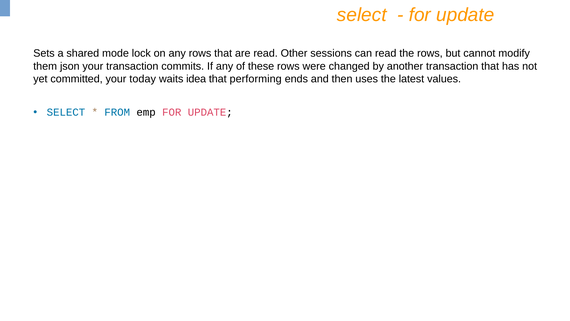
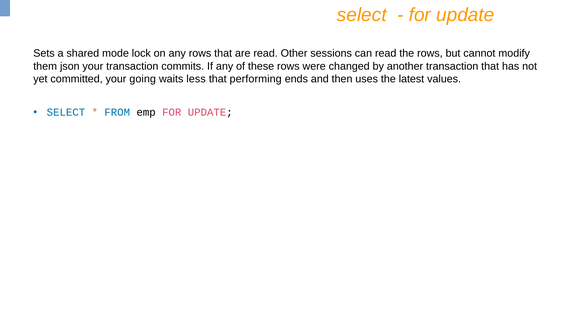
today: today -> going (143, 79)
idea: idea -> less (196, 79)
